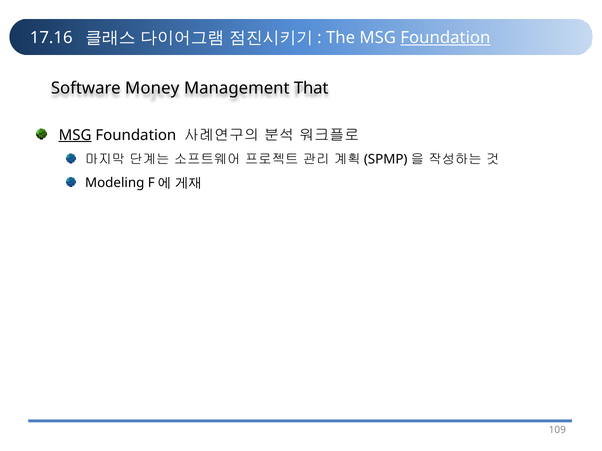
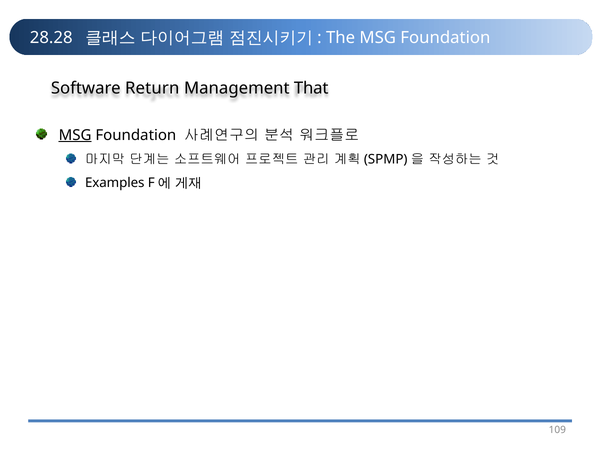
17.16: 17.16 -> 28.28 (51, 38)
Foundation underline: present -> none (445, 38)
Money: Money -> Return (152, 88)
Modeling: Modeling -> Examples (115, 183)
